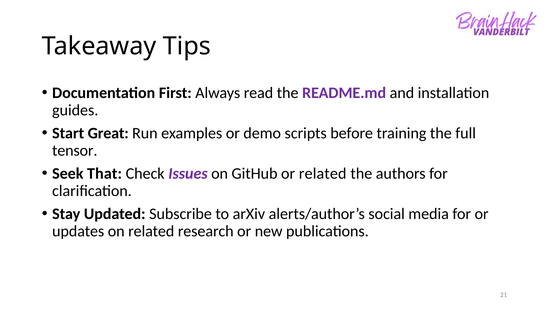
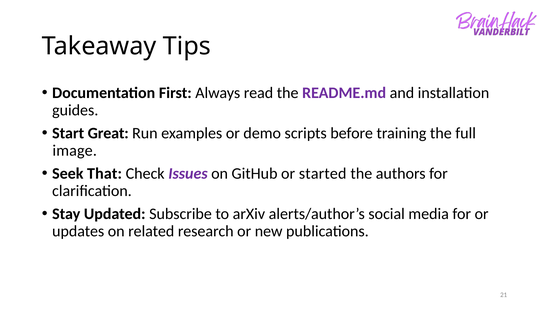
tensor: tensor -> image (75, 150)
or related: related -> started (323, 173)
